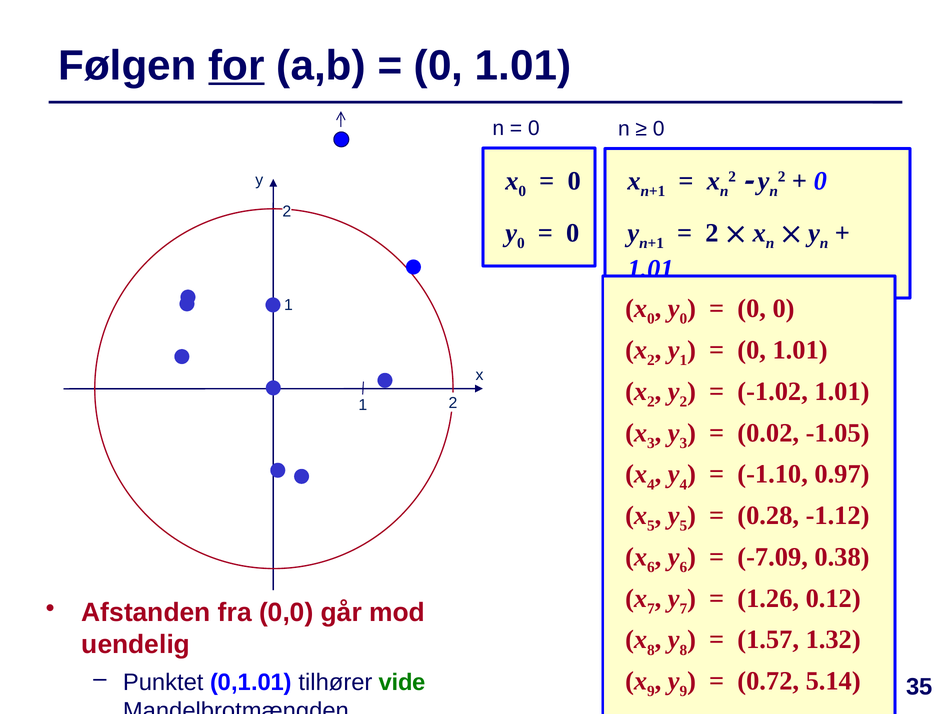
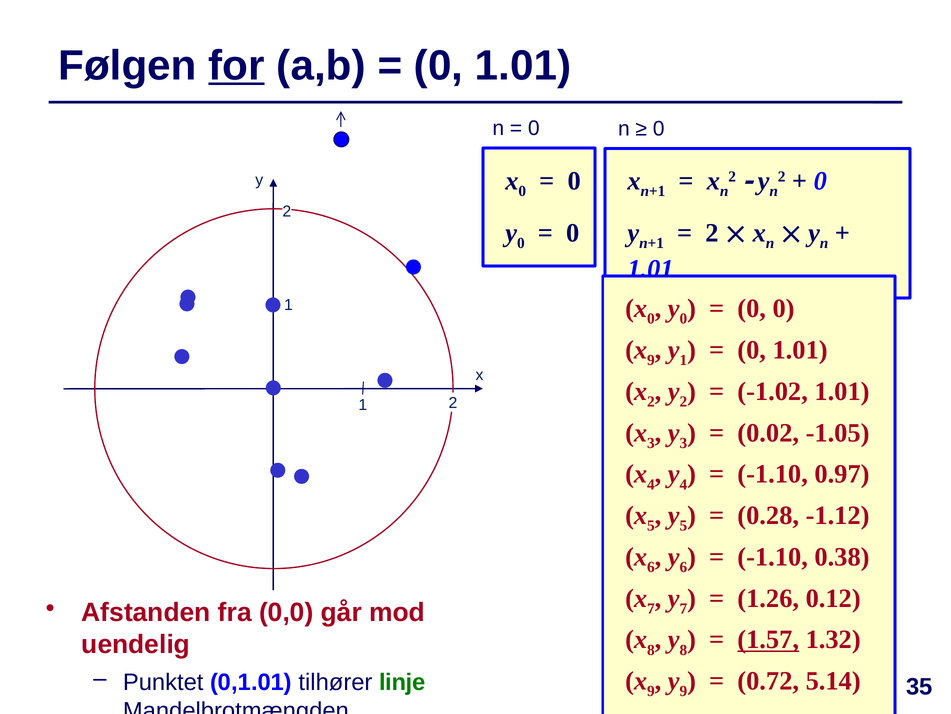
2: 2 -> 9 (651, 360)
-7.09: -7.09 -> -1.10 (773, 556)
1.57 underline: none -> present (768, 639)
vide: vide -> linje (402, 682)
